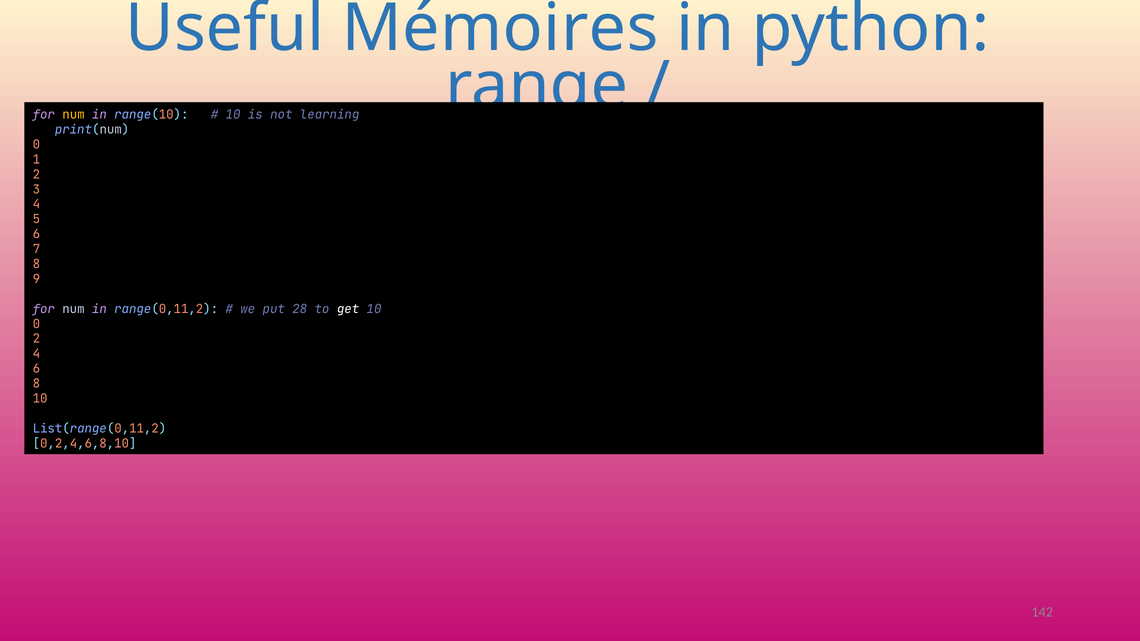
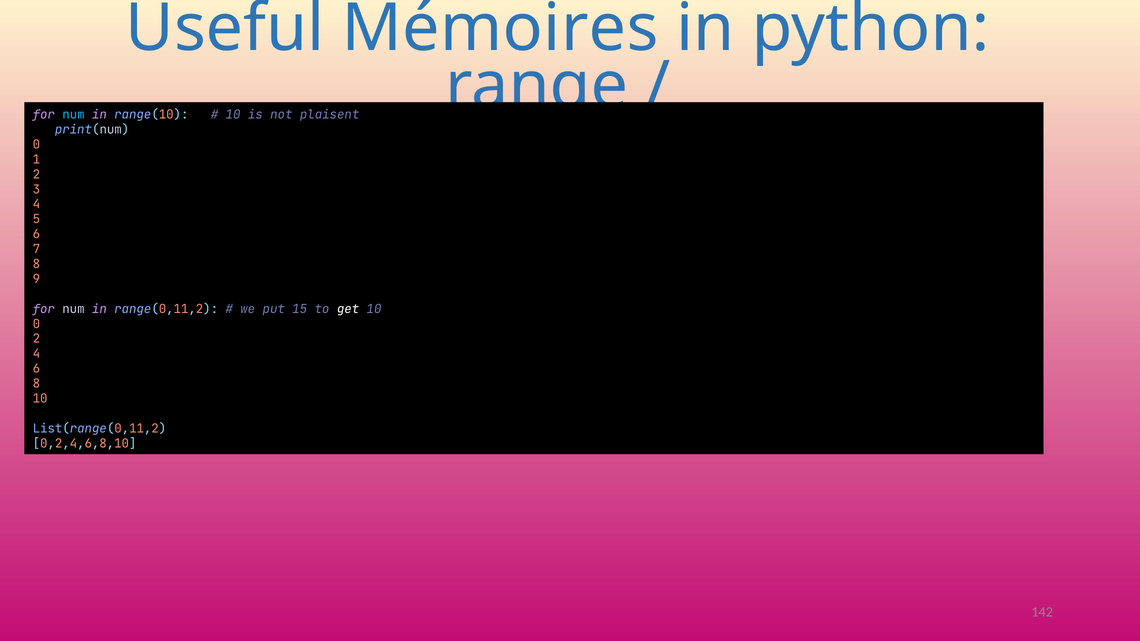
num colour: yellow -> light blue (73, 115)
learning: learning -> plaisent (330, 115)
28: 28 -> 15 (300, 309)
